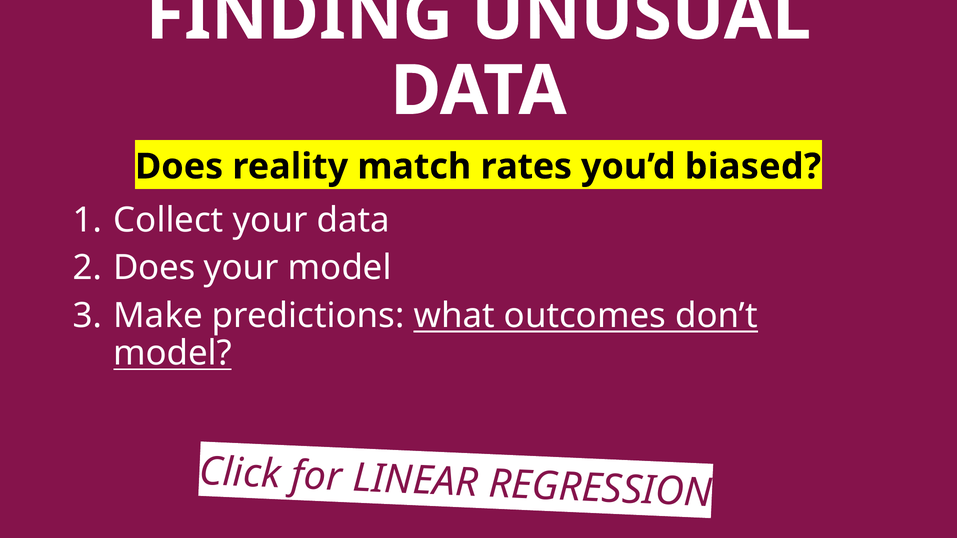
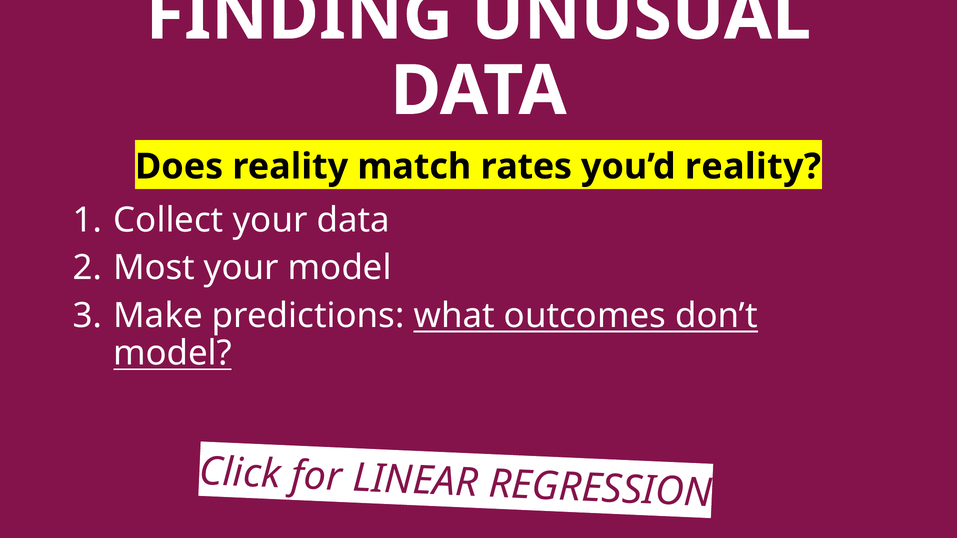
you’d biased: biased -> reality (753, 167)
Does: Does -> Most (154, 268)
